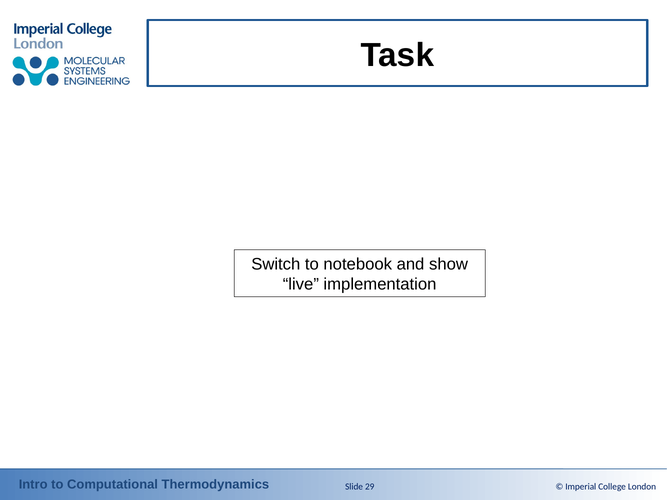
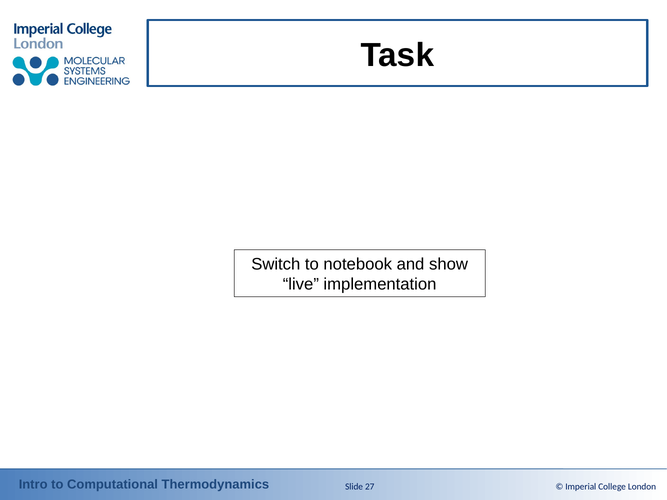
29: 29 -> 27 (370, 487)
